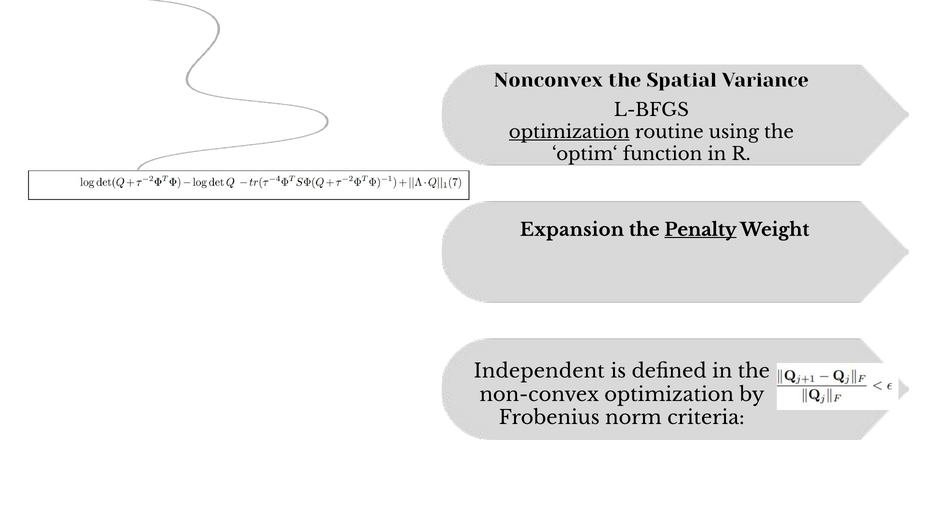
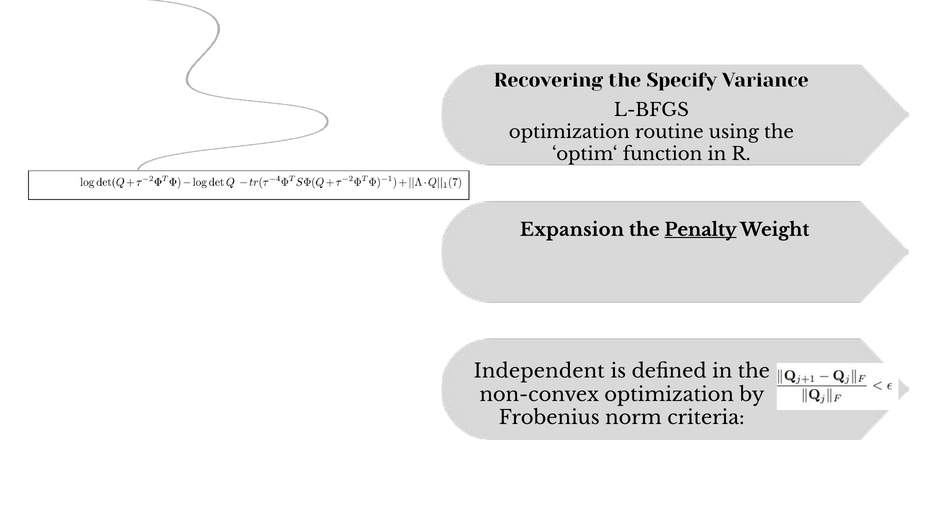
Nonconvex: Nonconvex -> Recovering (548, 80)
Spatial: Spatial -> Specify (682, 80)
optimization underline: present -> none (569, 132)
